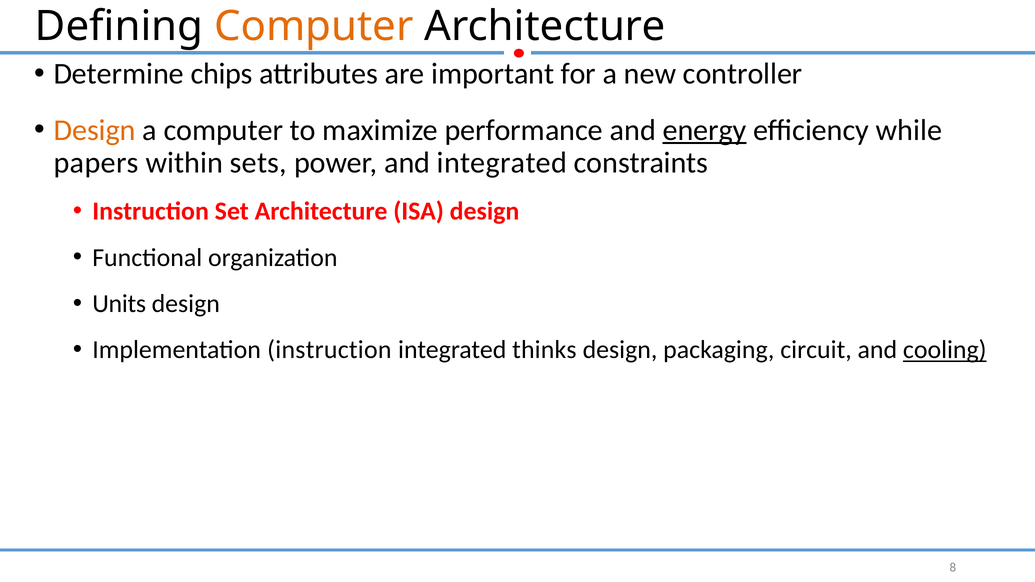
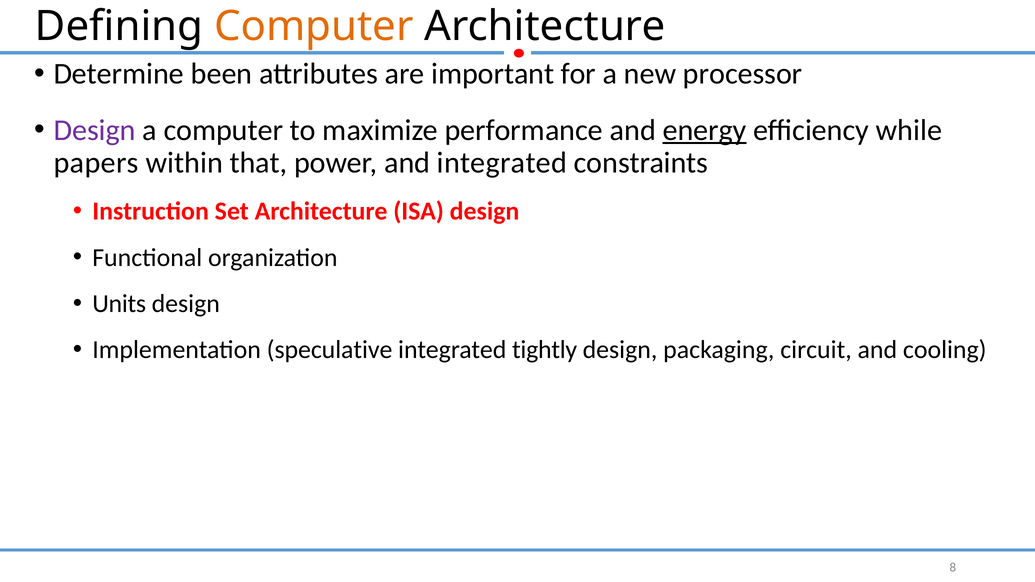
chips: chips -> been (222, 74)
controller: controller -> processor (743, 74)
Design colour: orange -> purple (95, 130)
sets: sets -> that (259, 163)
Implementation instruction: instruction -> speculative (330, 350)
thinks: thinks -> tightly (545, 350)
cooling underline: present -> none (945, 350)
